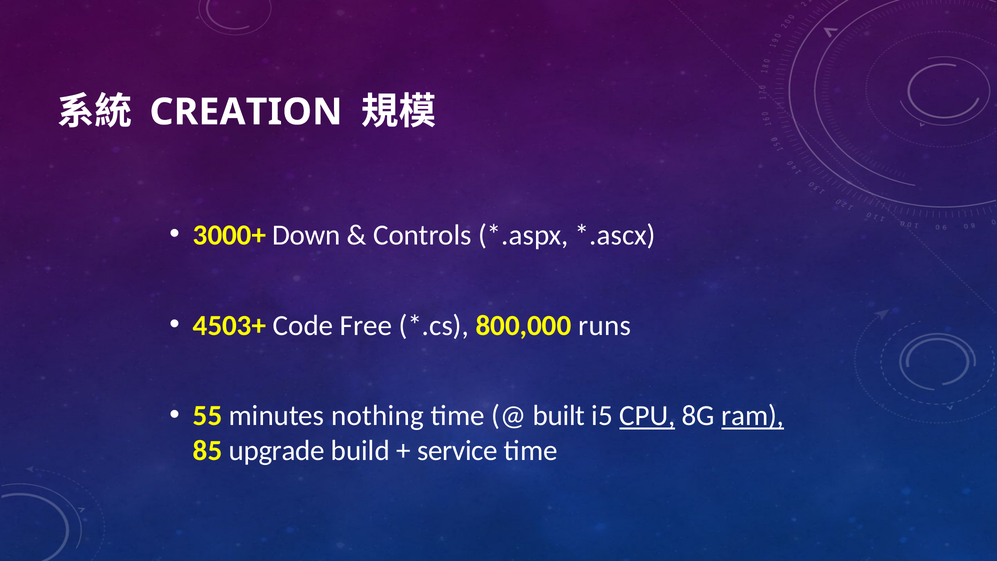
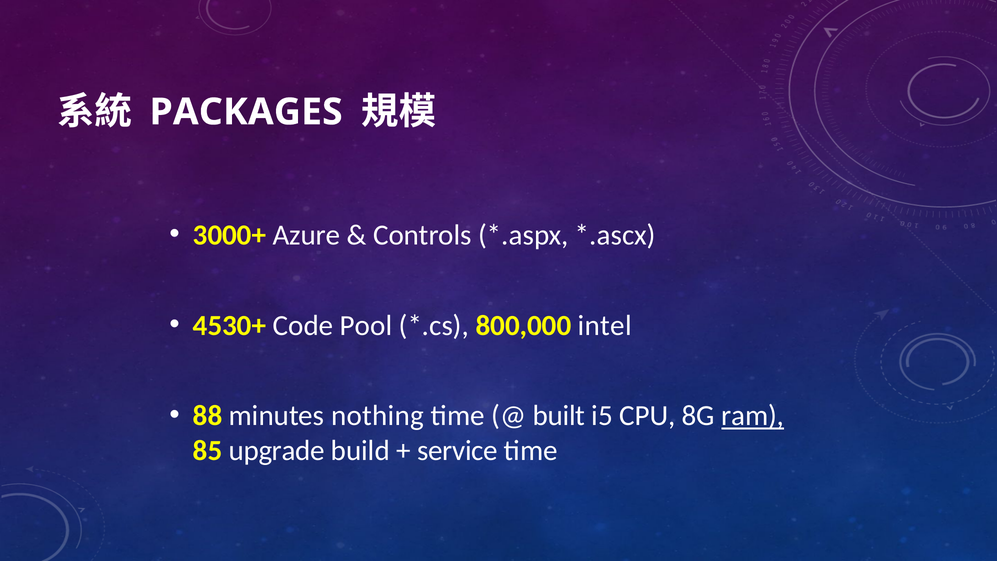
CREATION: CREATION -> PACKAGES (246, 112)
Down: Down -> Azure (306, 235)
4503+: 4503+ -> 4530+ (230, 325)
Free: Free -> Pool (366, 325)
runs: runs -> intel (605, 325)
55: 55 -> 88 (208, 416)
CPU underline: present -> none (647, 416)
